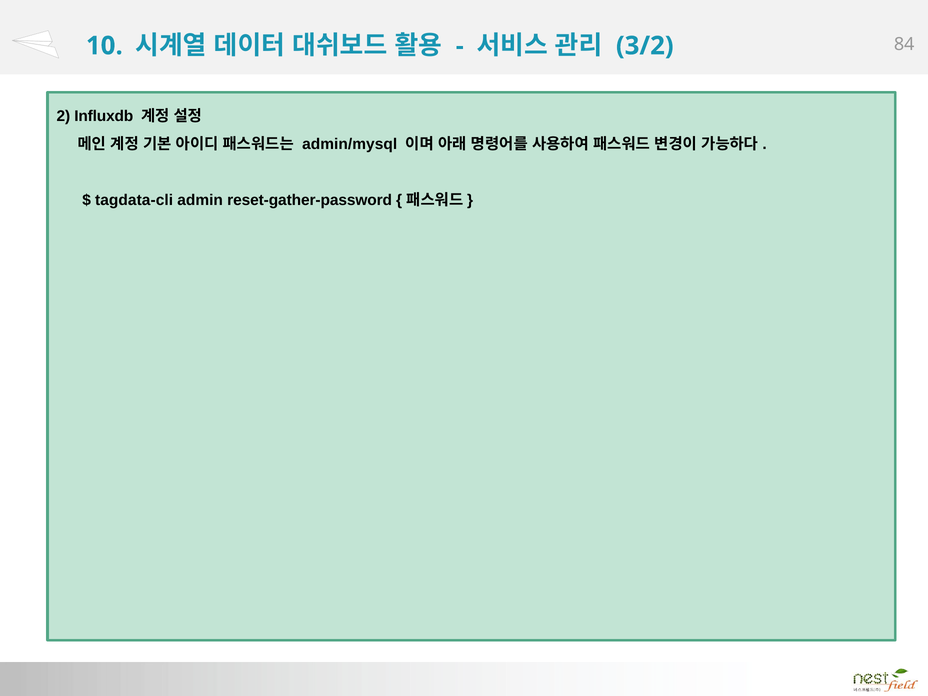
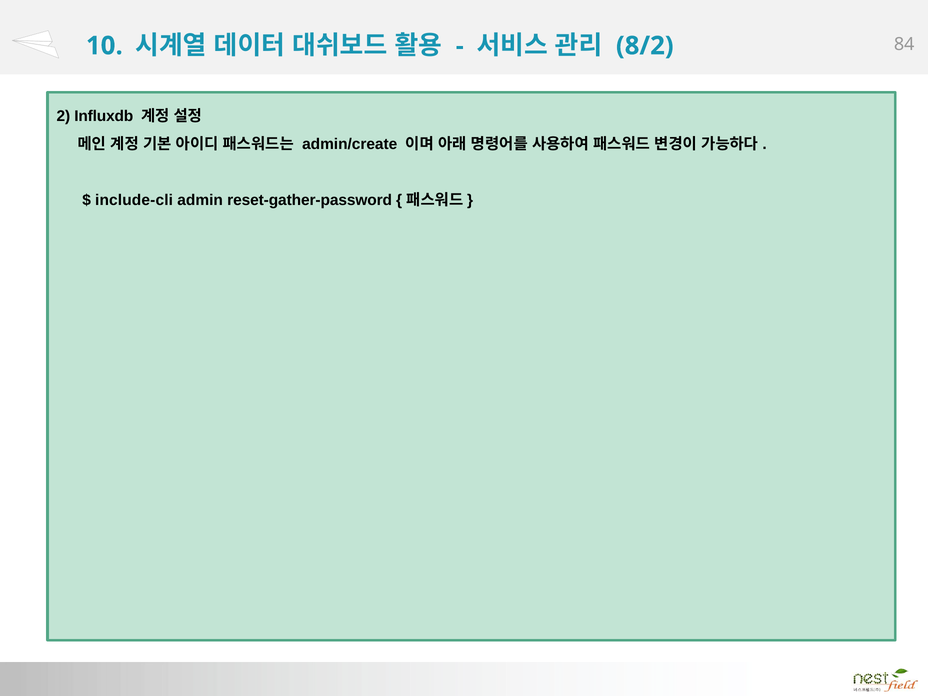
3/2: 3/2 -> 8/2 (645, 46)
admin/mysql: admin/mysql -> admin/create (350, 144)
tagdata-cli: tagdata-cli -> include-cli (134, 200)
